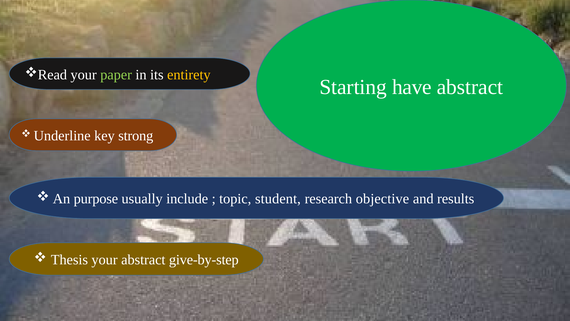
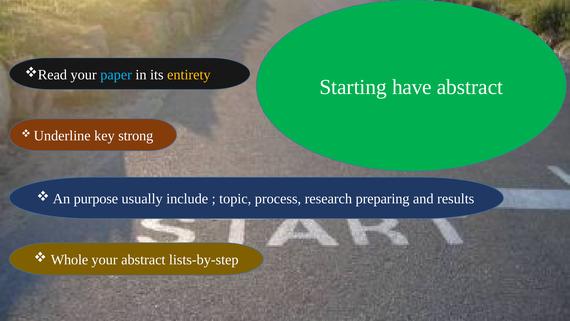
paper colour: light green -> light blue (116, 75)
student: student -> process (278, 199)
objective: objective -> preparing (383, 199)
Thesis: Thesis -> Whole (69, 260)
give-by-step: give-by-step -> lists-by-step (204, 260)
